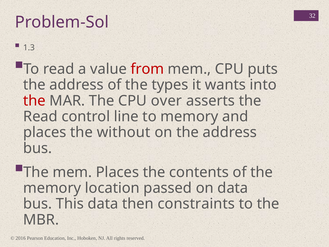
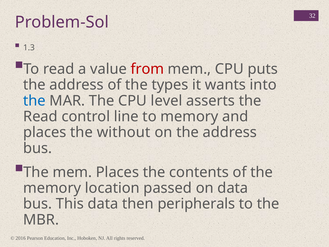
the colour: red -> blue (34, 101)
over: over -> level (167, 101)
constraints: constraints -> peripherals (196, 204)
